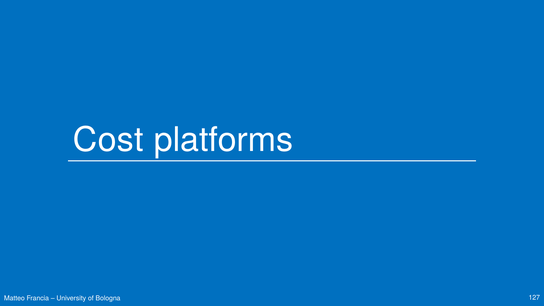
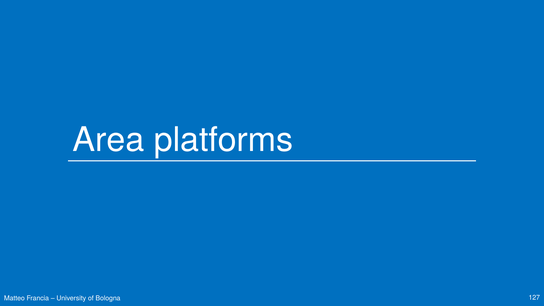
Cost: Cost -> Area (108, 140)
